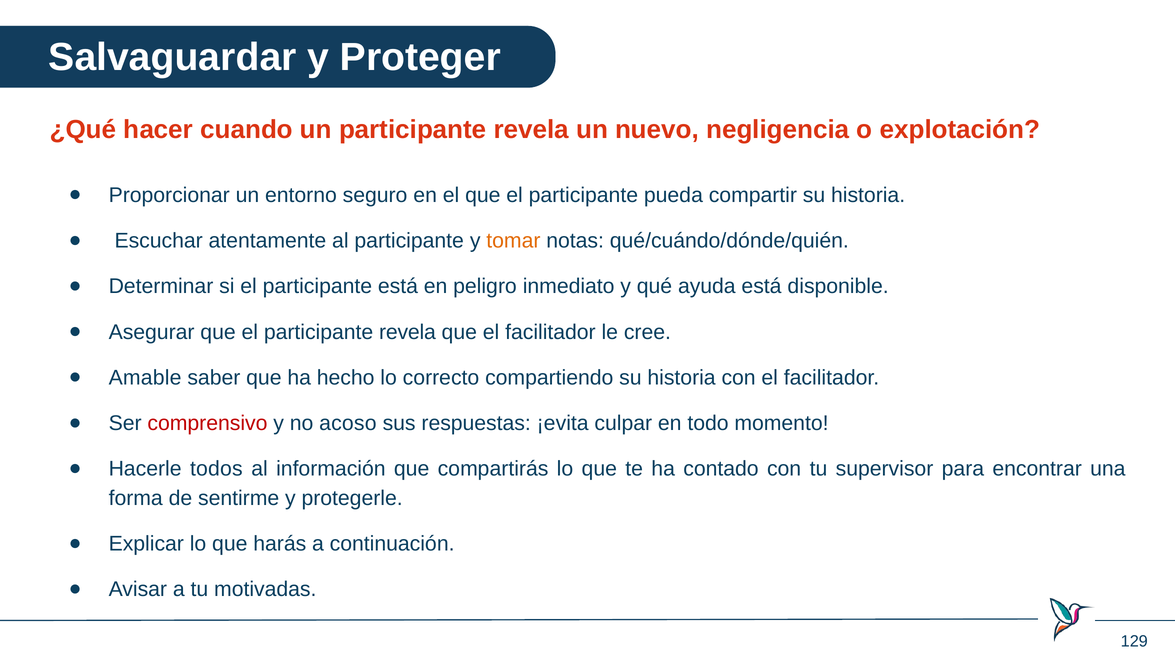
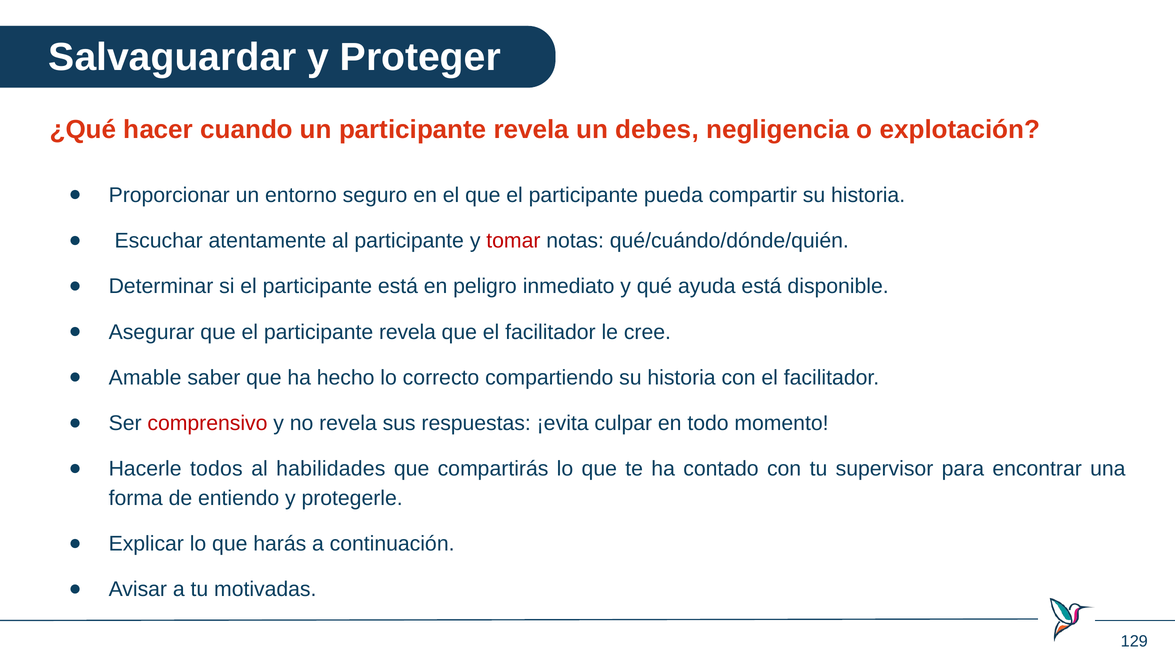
nuevo: nuevo -> debes (657, 130)
tomar colour: orange -> red (513, 241)
no acoso: acoso -> revela (348, 423)
información: información -> habilidades (331, 469)
sentirme: sentirme -> entiendo (239, 498)
